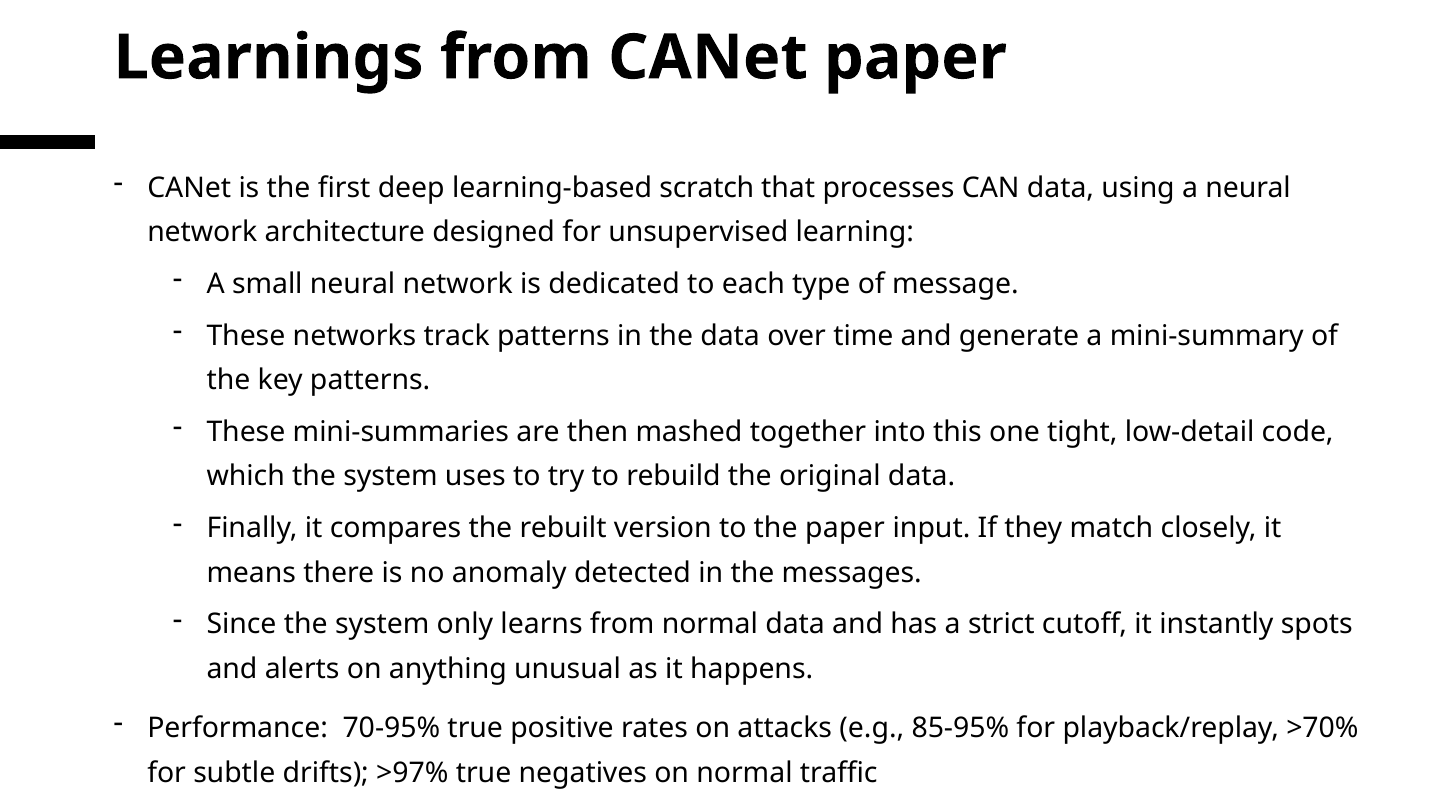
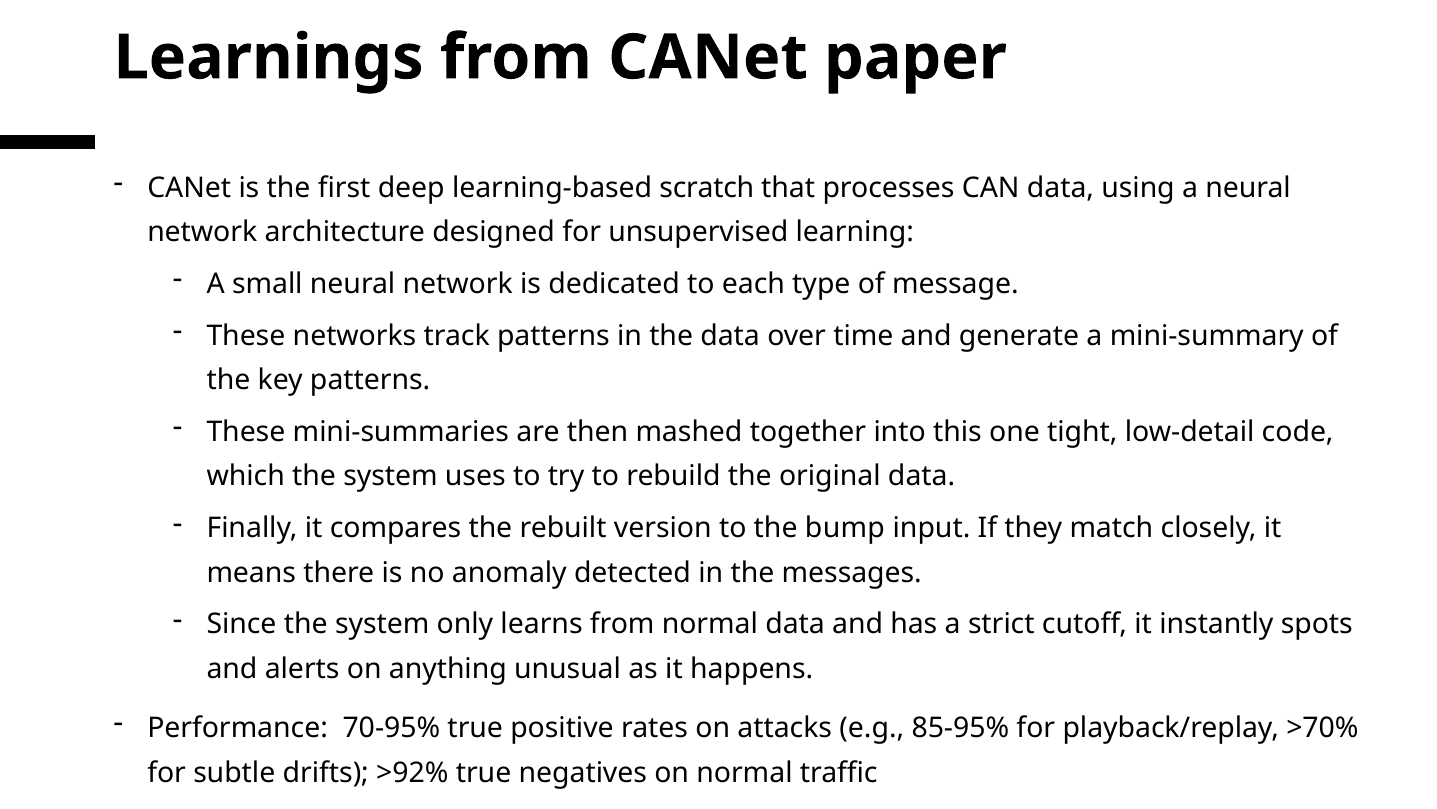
the paper: paper -> bump (845, 528)
>97%: >97% -> >92% (412, 772)
